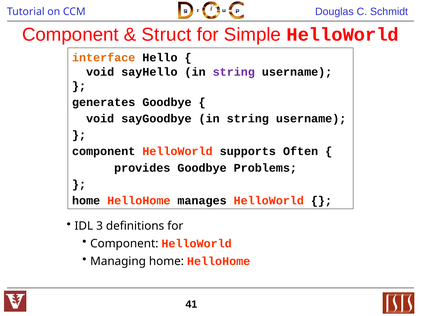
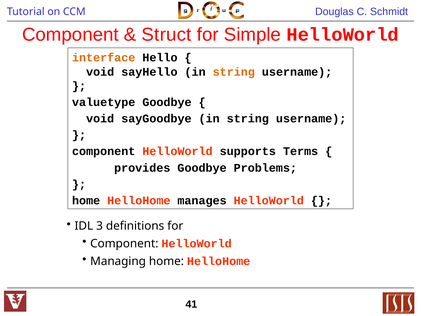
string colour: purple -> orange (234, 72)
generates: generates -> valuetype (104, 102)
Often: Often -> Terms (301, 151)
